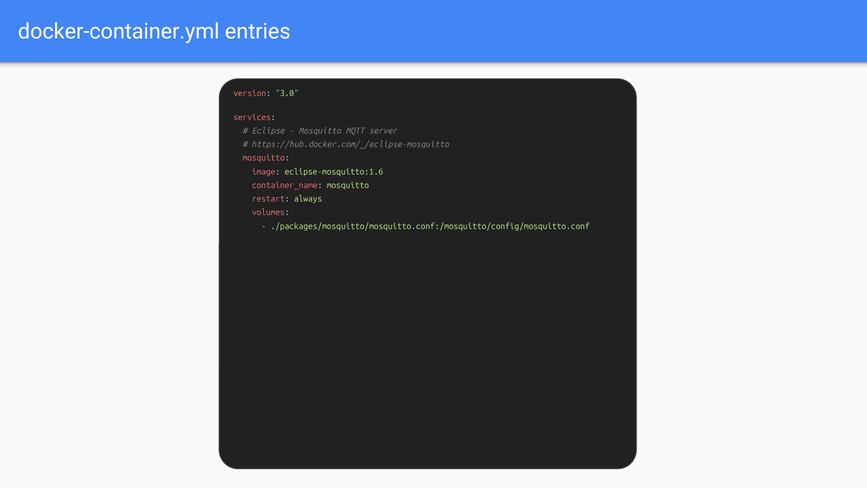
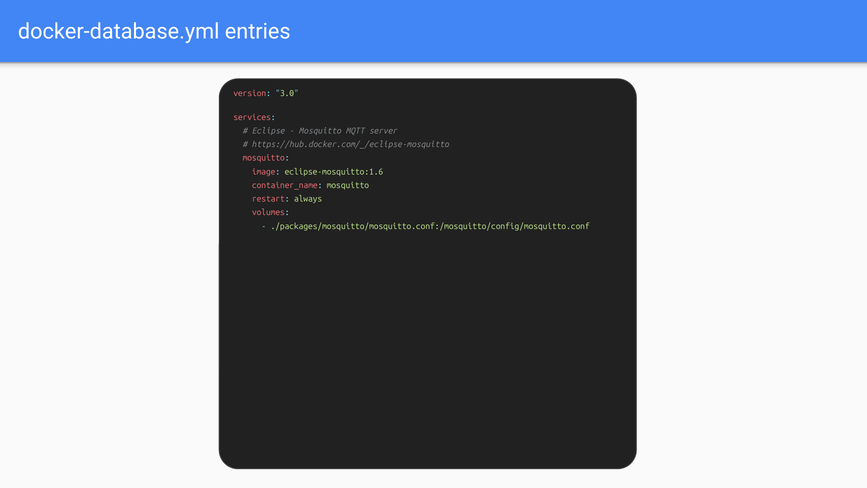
docker-container.yml: docker-container.yml -> docker-database.yml (119, 32)
